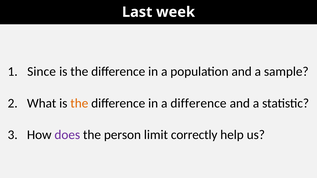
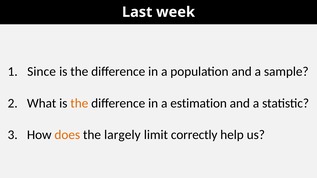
a difference: difference -> estimation (199, 103)
does colour: purple -> orange (67, 135)
person: person -> largely (122, 135)
